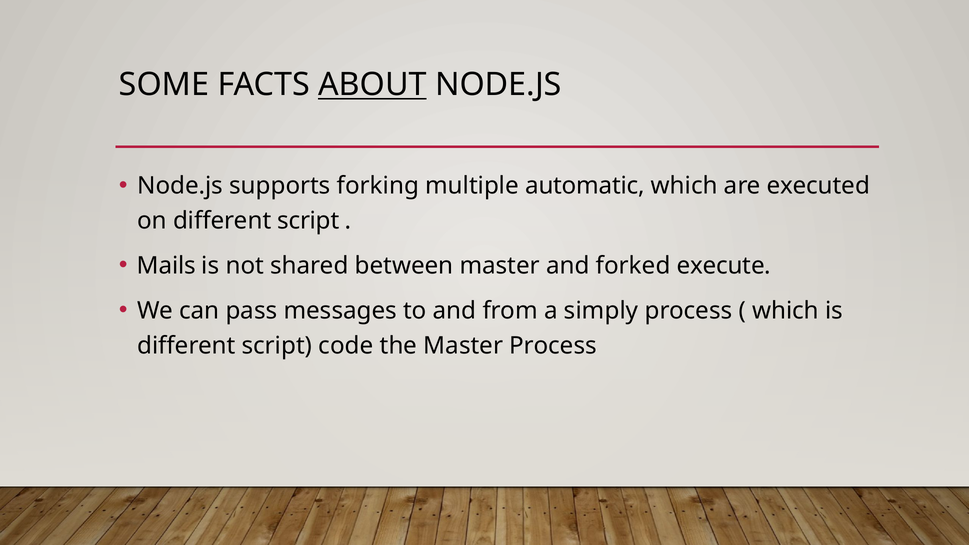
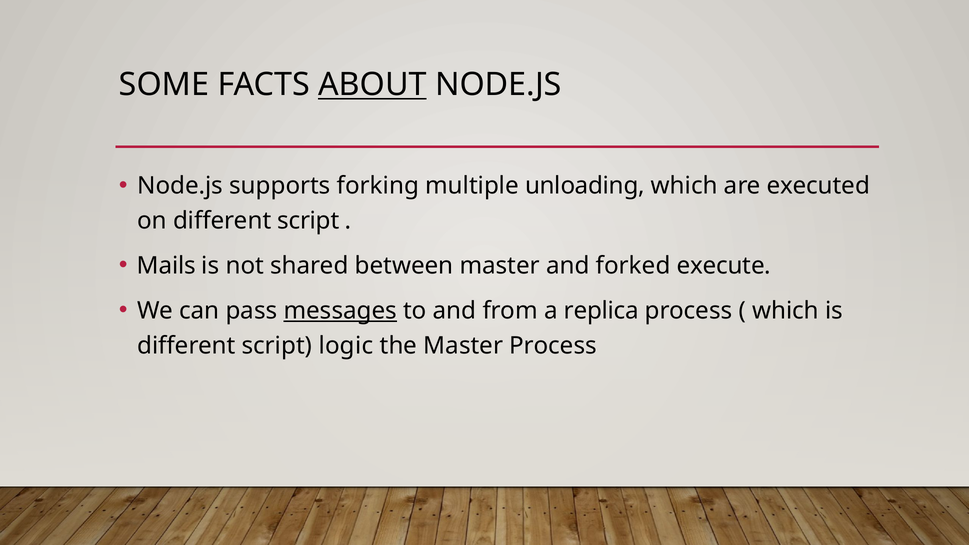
automatic: automatic -> unloading (585, 186)
messages underline: none -> present (340, 311)
simply: simply -> replica (601, 311)
code: code -> logic (346, 346)
